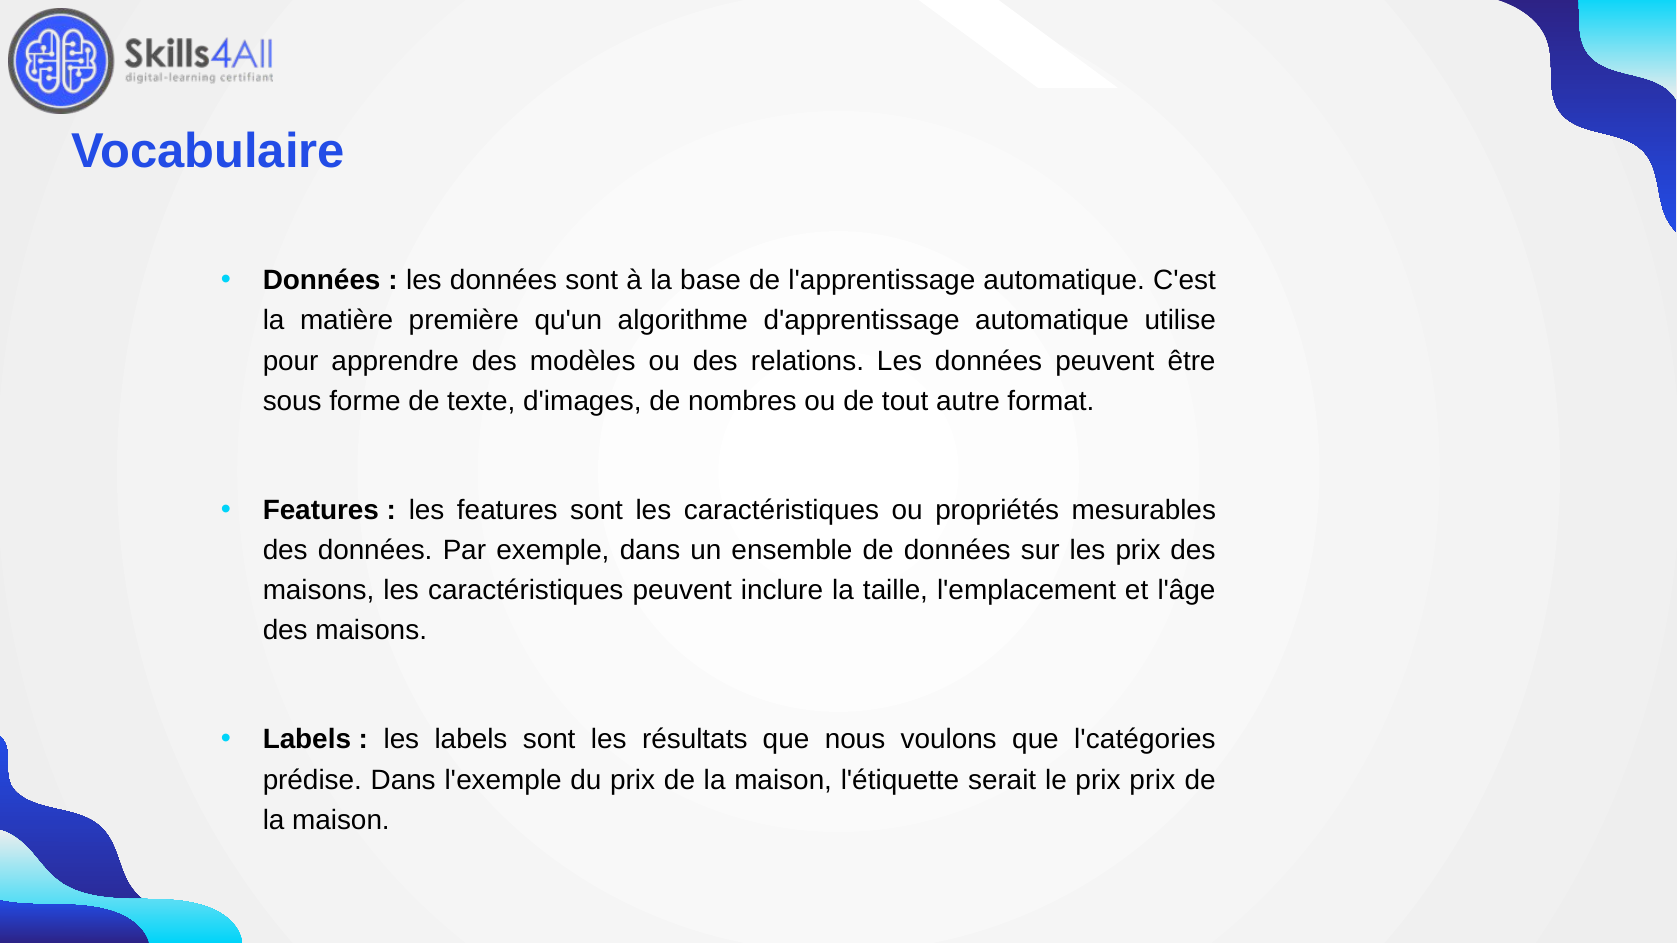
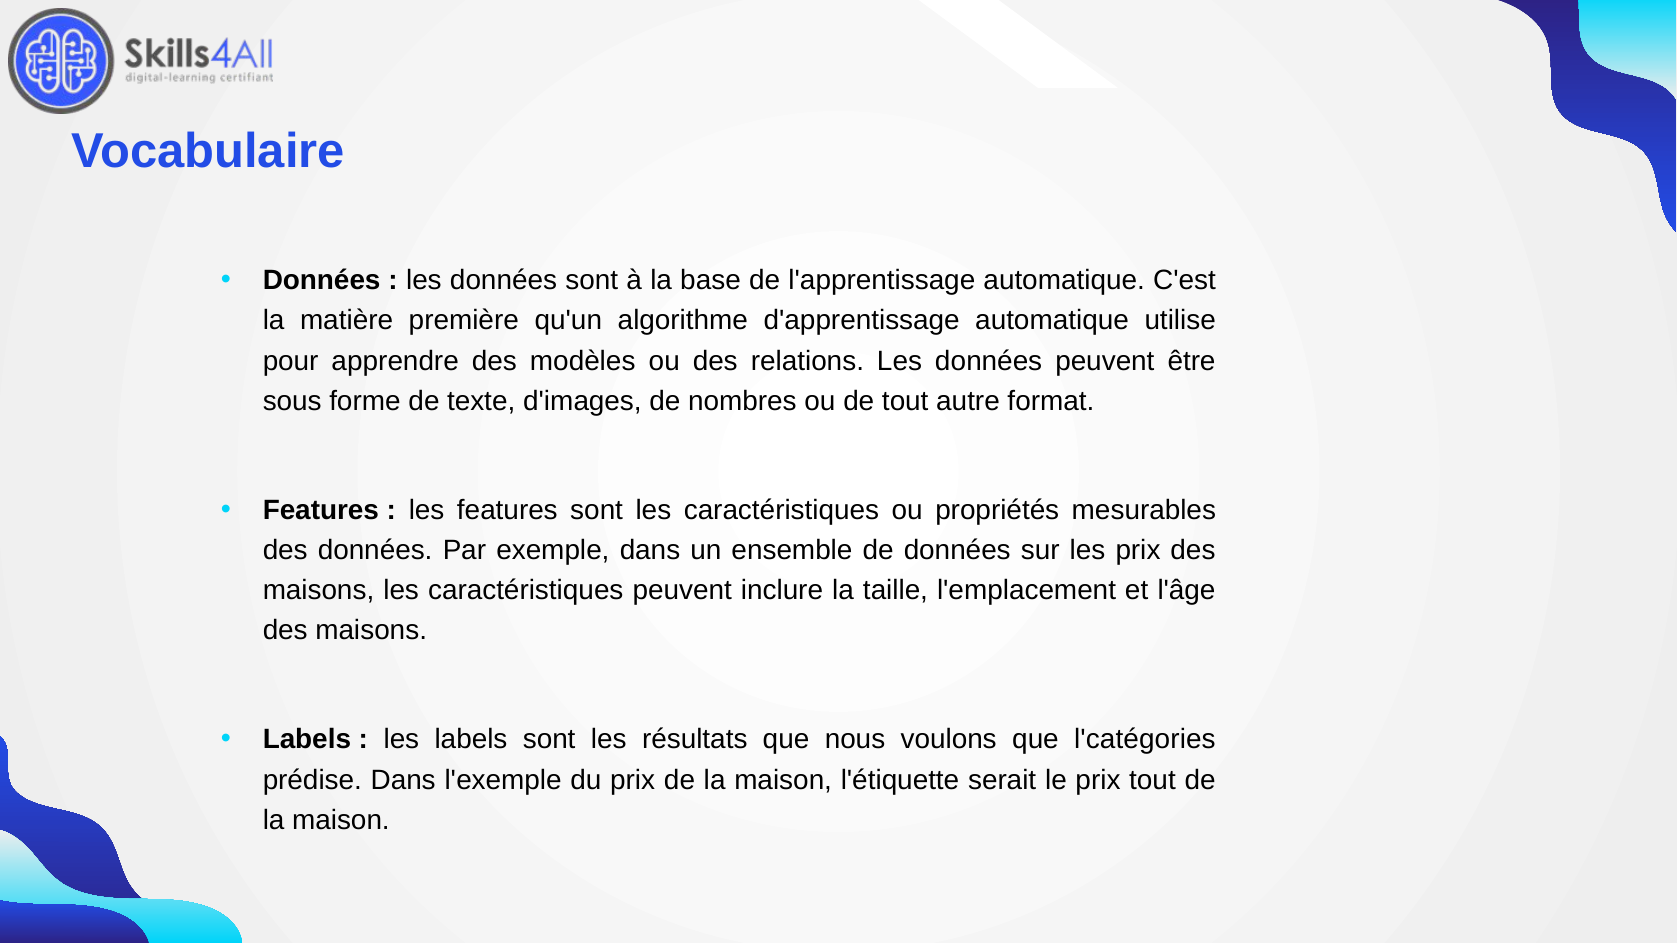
prix prix: prix -> tout (1152, 780)
